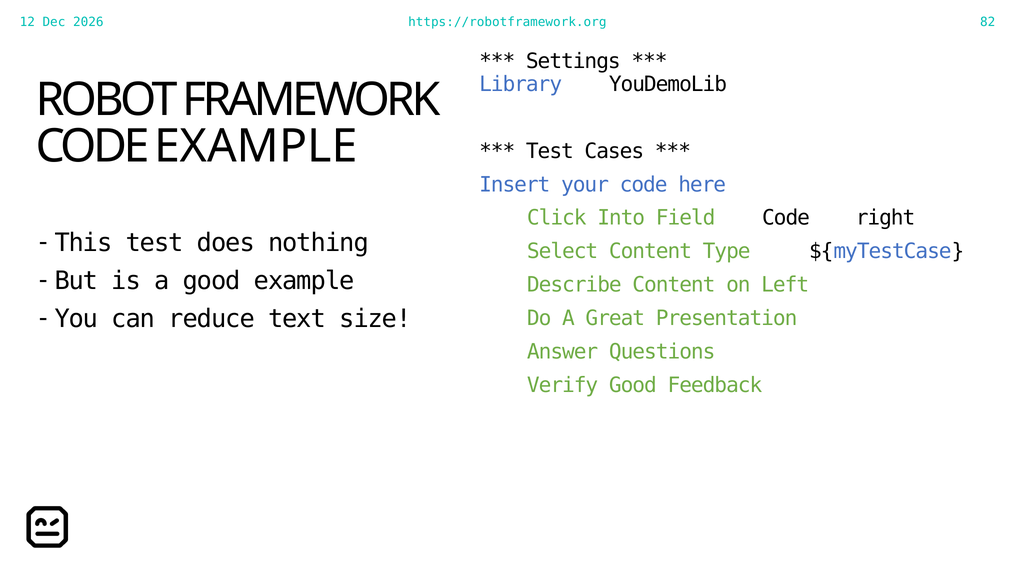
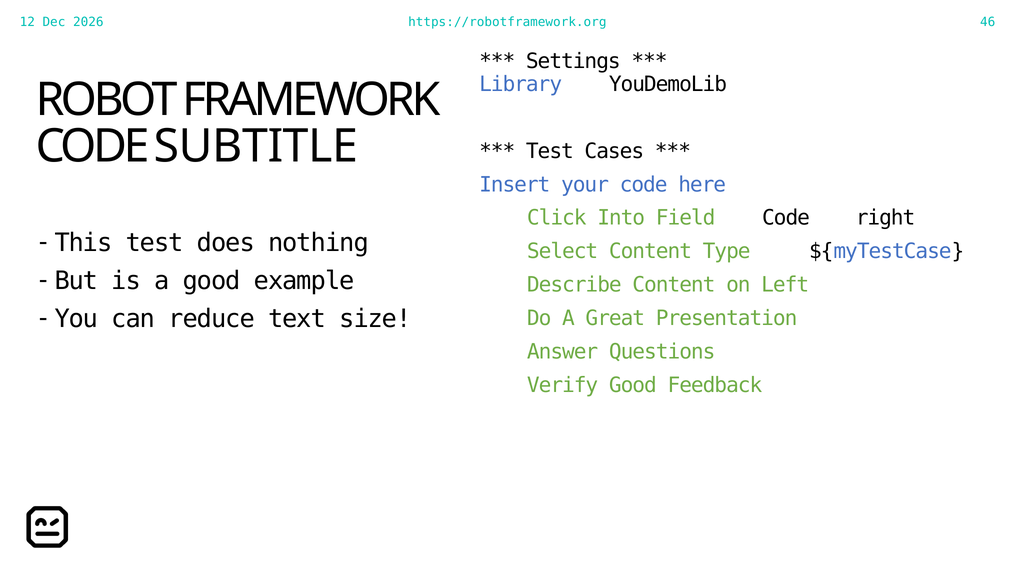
82: 82 -> 46 (988, 22)
CODE EXAMPLE: EXAMPLE -> SUBTITLE (256, 146)
